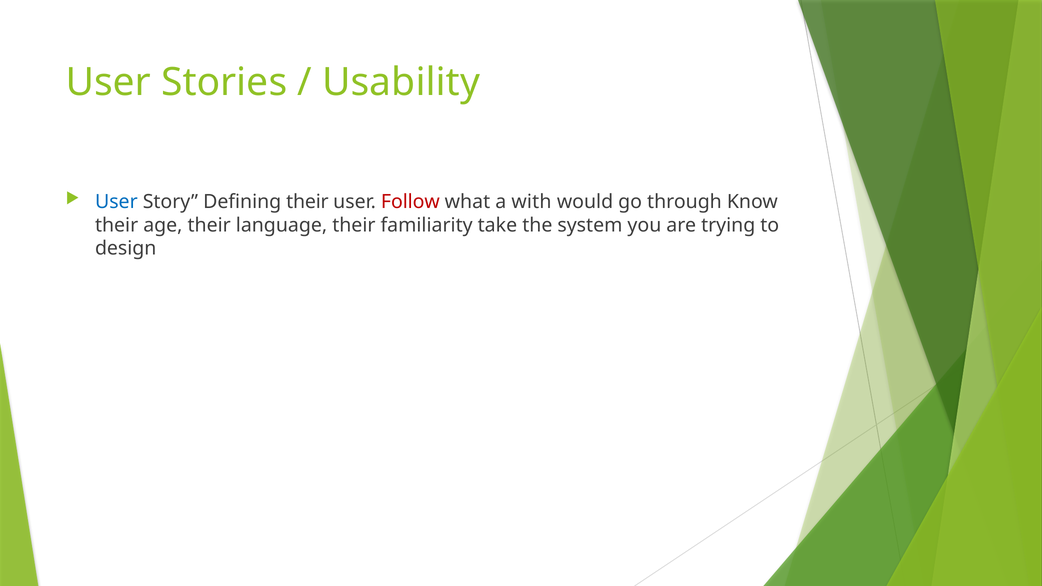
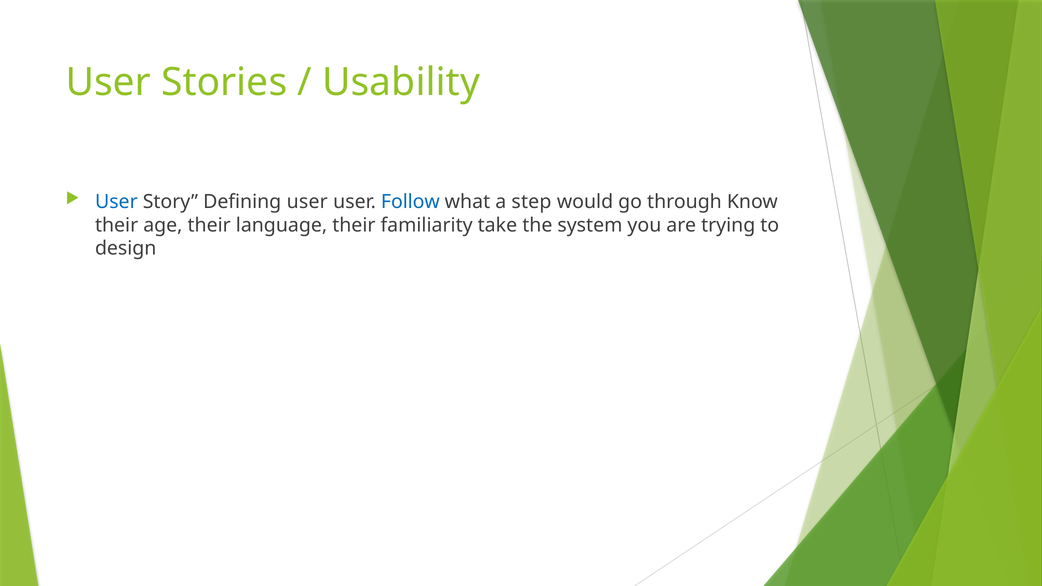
Defining their: their -> user (307, 202)
Follow colour: red -> blue (410, 202)
with: with -> step (531, 202)
